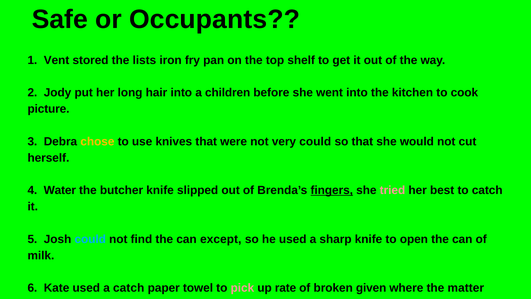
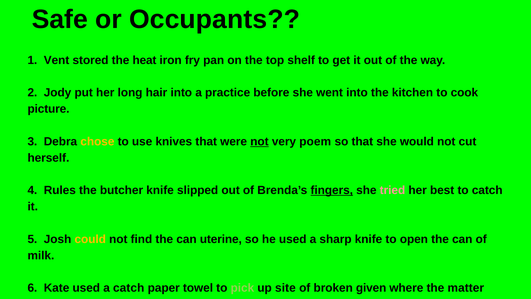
lists: lists -> heat (144, 60)
children: children -> practice (228, 93)
not underline: none -> present (259, 141)
very could: could -> poem (315, 141)
Water: Water -> Rules (60, 190)
could colour: light blue -> yellow (90, 239)
except: except -> uterine (221, 239)
pick colour: pink -> light green (242, 288)
rate: rate -> site (285, 288)
